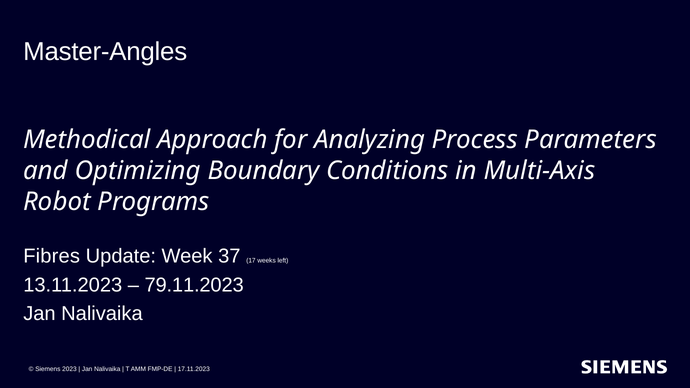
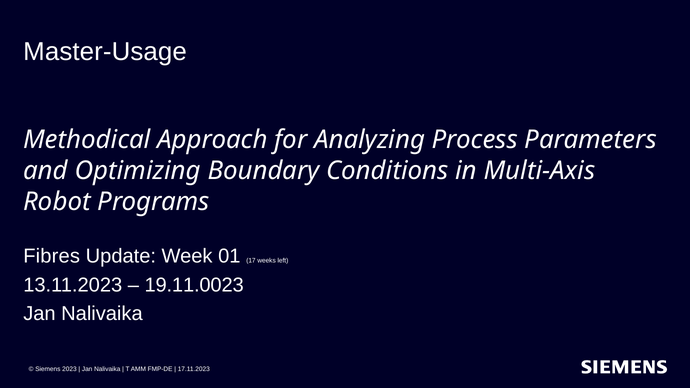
Master-Angles: Master-Angles -> Master-Usage (105, 52)
37: 37 -> 01 (229, 256)
79.11.2023: 79.11.2023 -> 19.11.0023 (194, 285)
